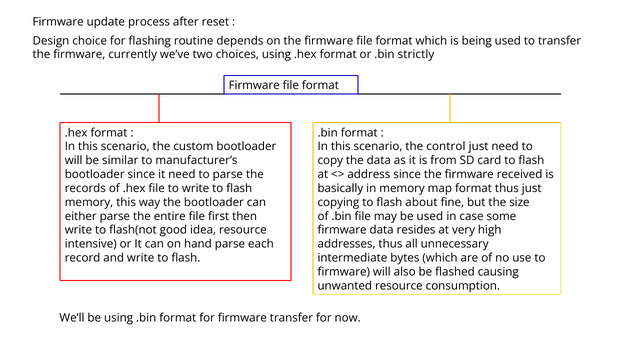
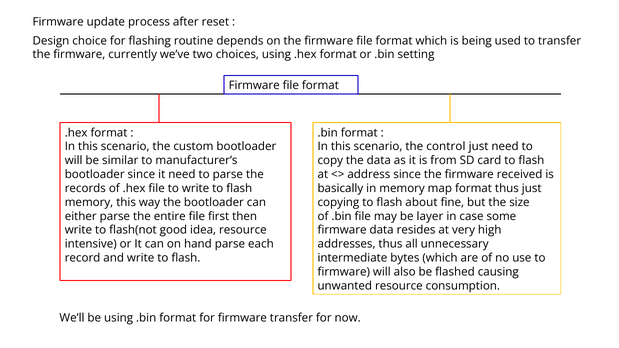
strictly: strictly -> setting (416, 55)
be used: used -> layer (430, 216)
